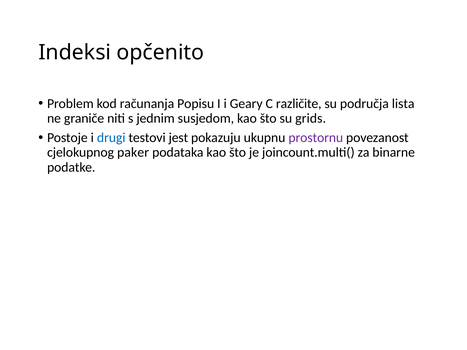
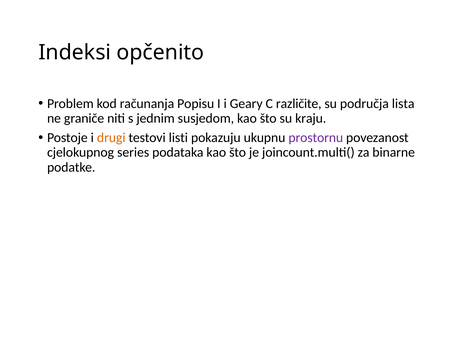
grids: grids -> kraju (311, 118)
drugi colour: blue -> orange (111, 138)
jest: jest -> listi (178, 138)
paker: paker -> series (133, 153)
